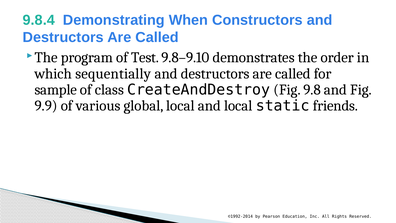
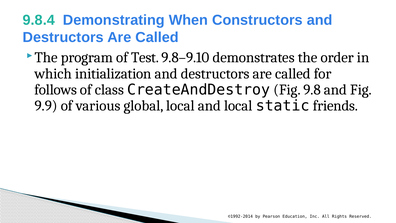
sequentially: sequentially -> initialization (113, 74)
sample: sample -> follows (56, 90)
